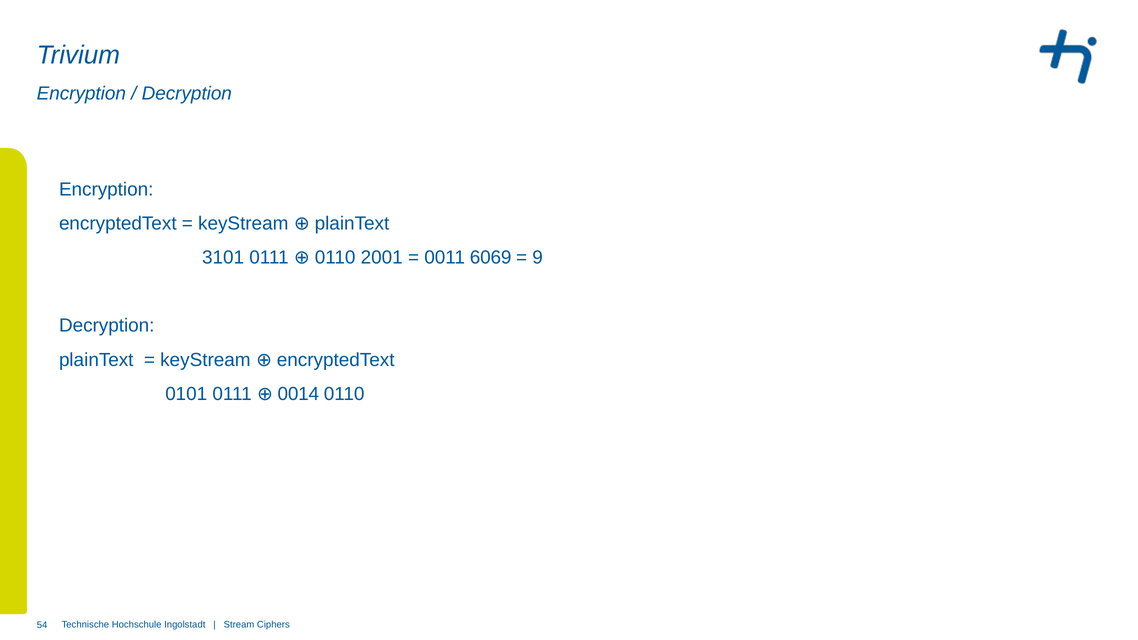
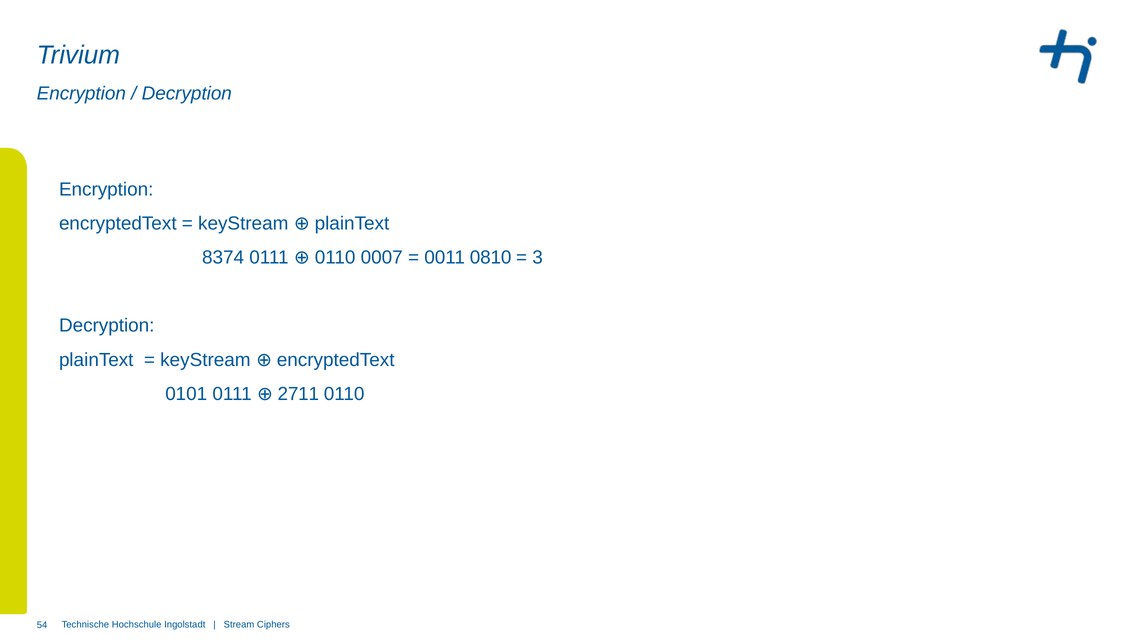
3101: 3101 -> 8374 (223, 258)
2001: 2001 -> 0007 (382, 258)
6069: 6069 -> 0810 (491, 258)
9: 9 -> 3 (538, 258)
0014: 0014 -> 2711 (298, 394)
